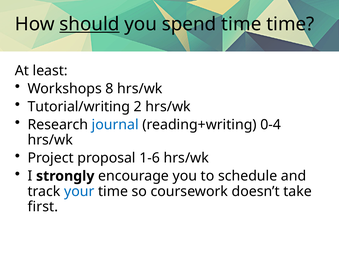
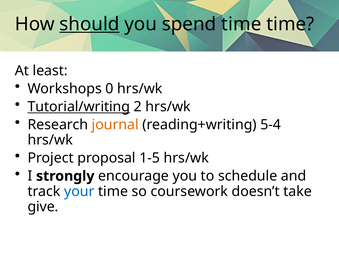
8: 8 -> 0 (110, 88)
Tutorial/writing underline: none -> present (79, 106)
journal colour: blue -> orange (115, 124)
0-4: 0-4 -> 5-4 (271, 124)
1-6: 1-6 -> 1-5 (150, 158)
first: first -> give (43, 206)
